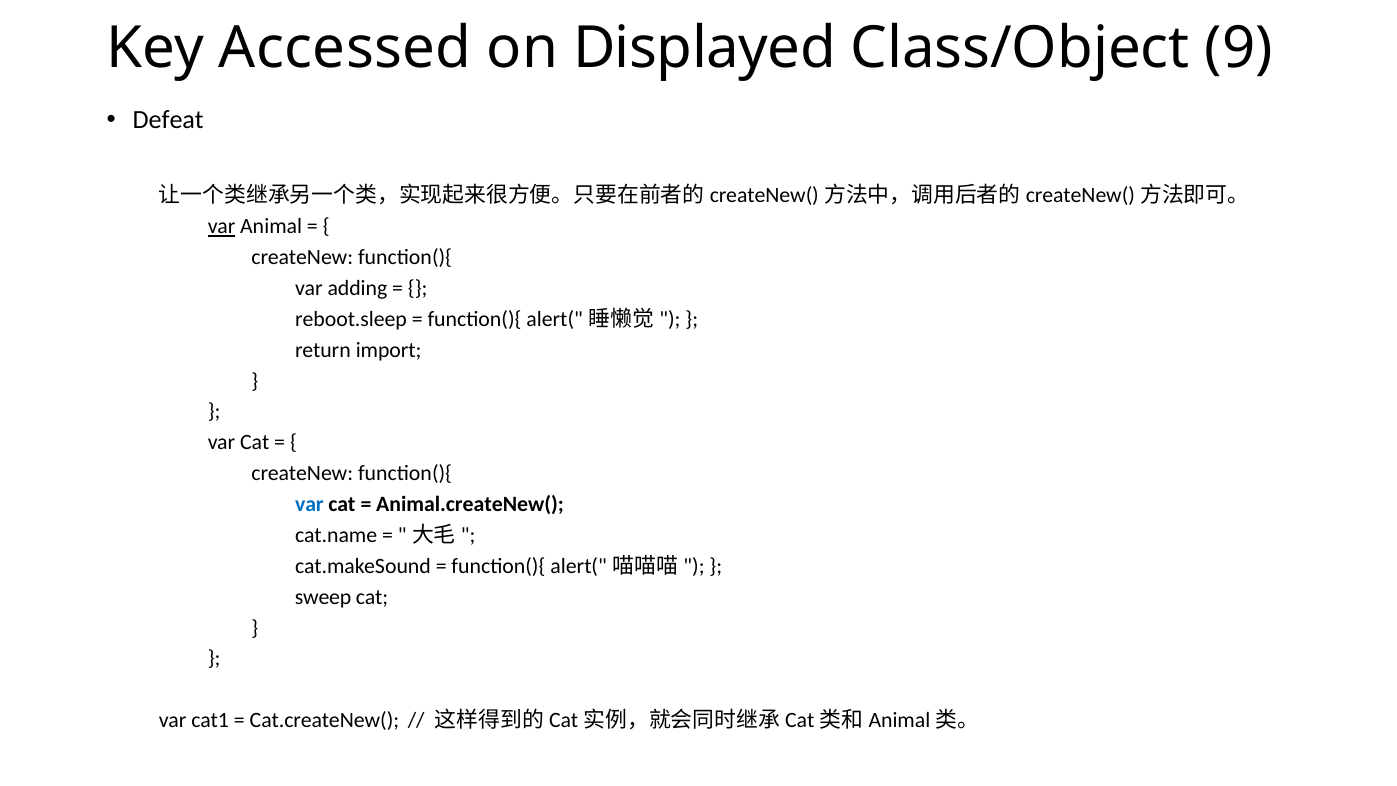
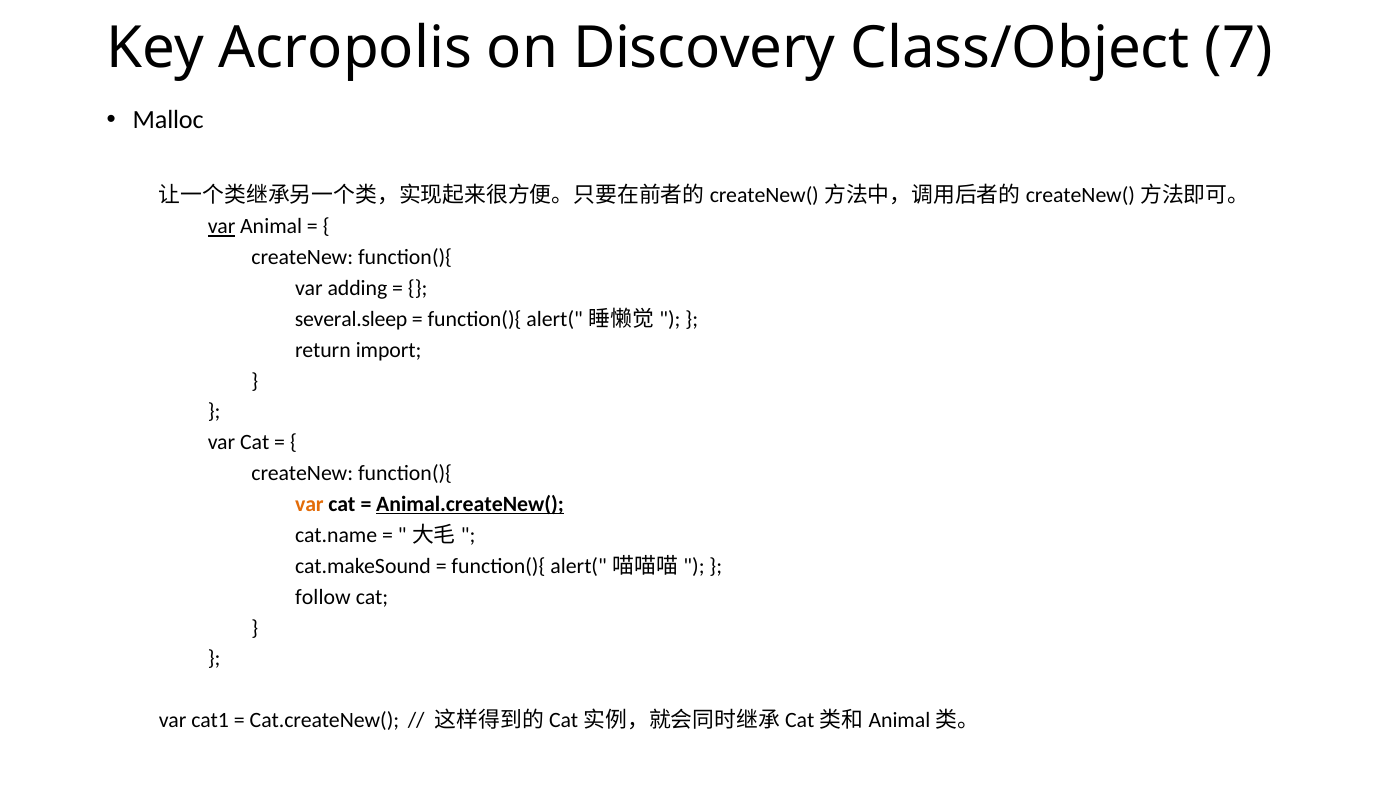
Accessed: Accessed -> Acropolis (345, 48)
Displayed: Displayed -> Discovery (704, 48)
9: 9 -> 7 (1239, 48)
Defeat: Defeat -> Malloc (168, 120)
reboot.sleep: reboot.sleep -> several.sleep (351, 319)
var colour: blue -> orange (309, 504)
Animal.createNew( underline: none -> present (470, 504)
sweep: sweep -> follow (323, 597)
